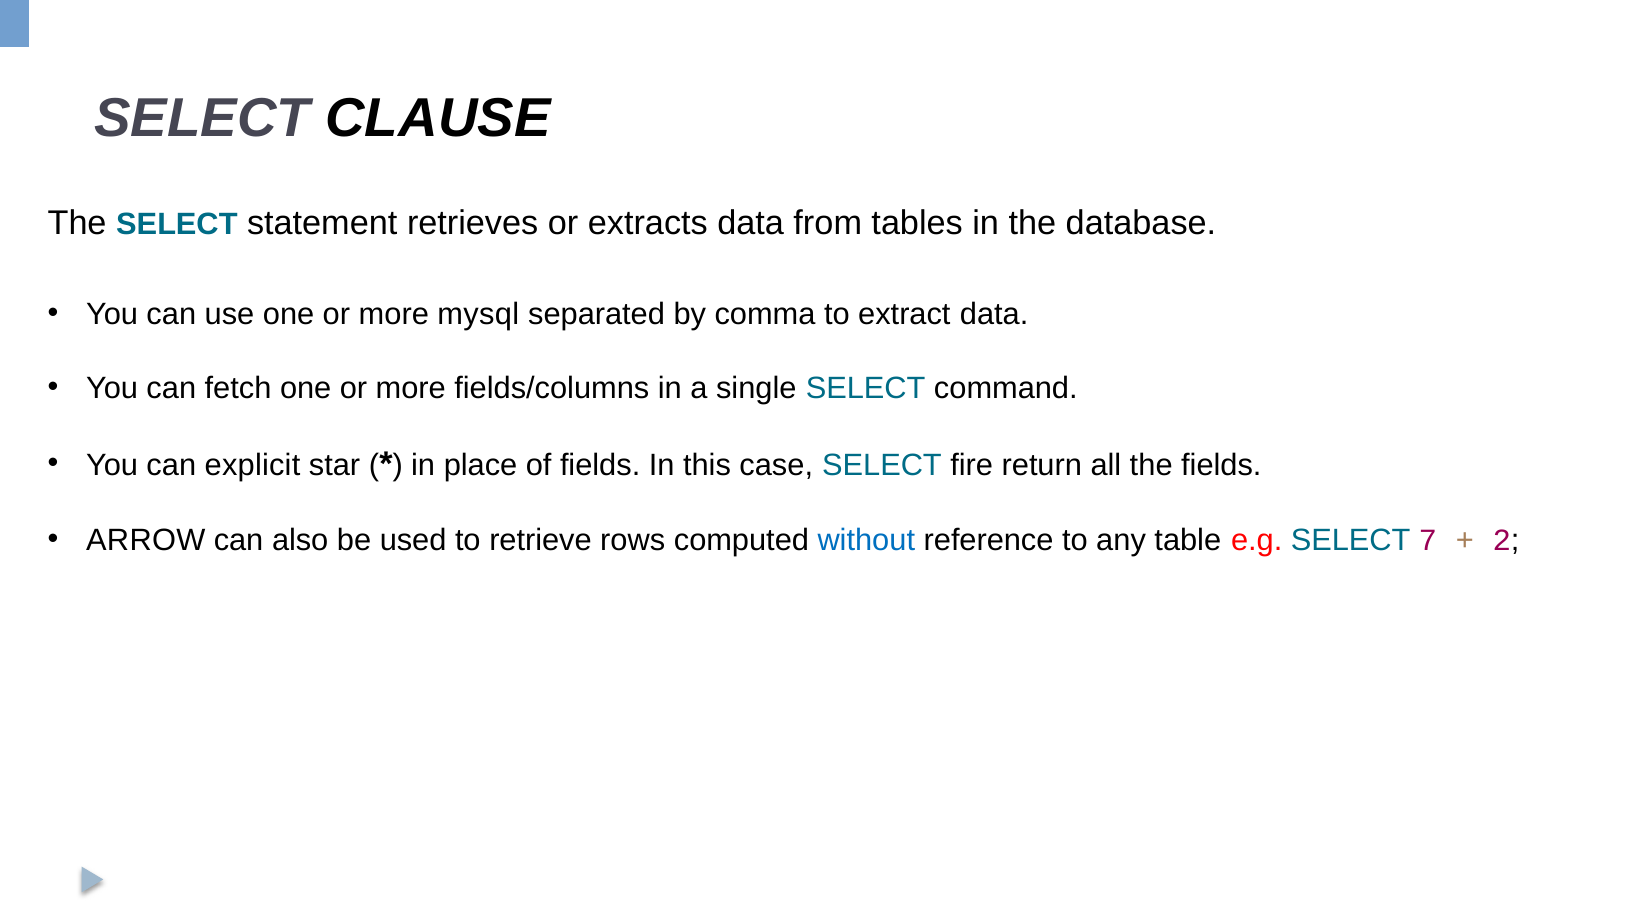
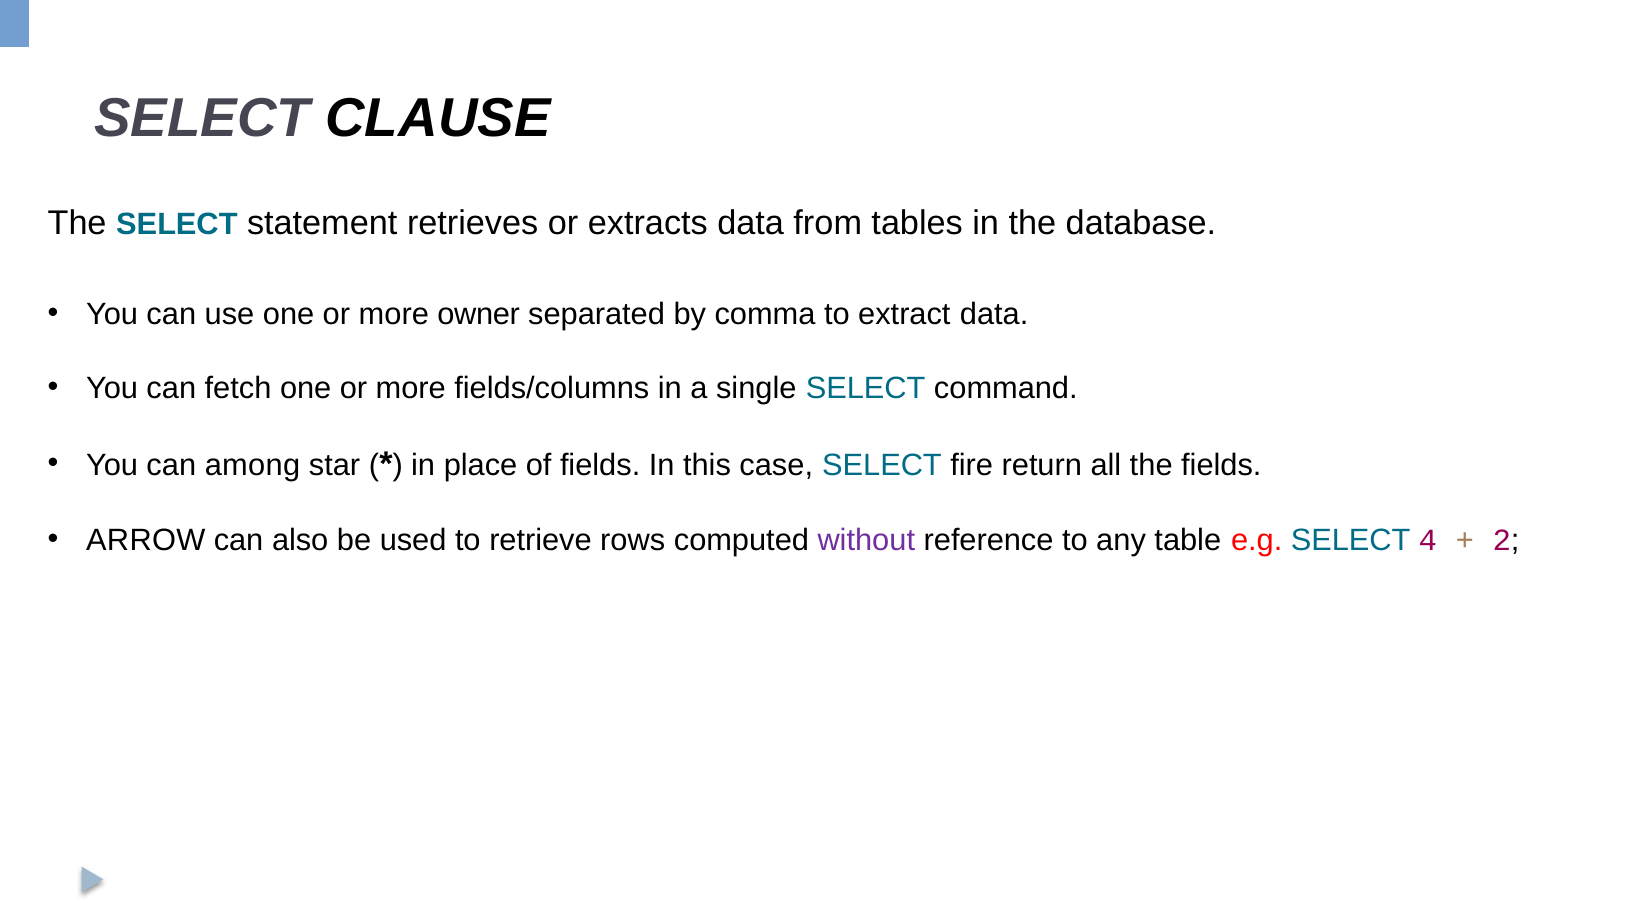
mysql: mysql -> owner (479, 314)
explicit: explicit -> among (252, 465)
without colour: blue -> purple (866, 540)
7: 7 -> 4 (1428, 540)
